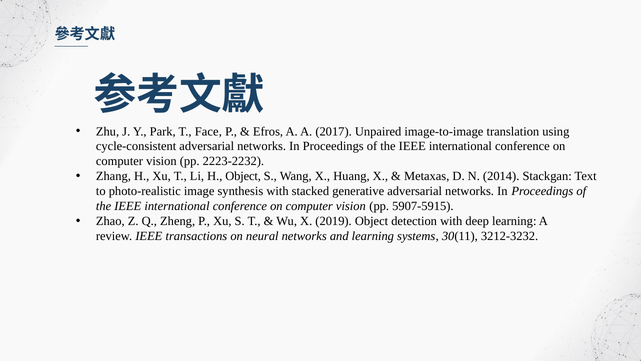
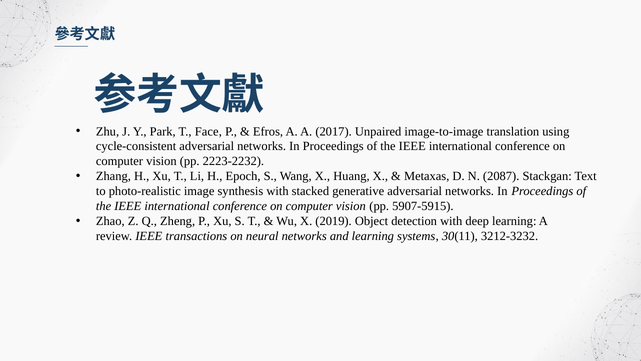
H Object: Object -> Epoch (243, 176)
2014: 2014 -> 2087 (501, 176)
